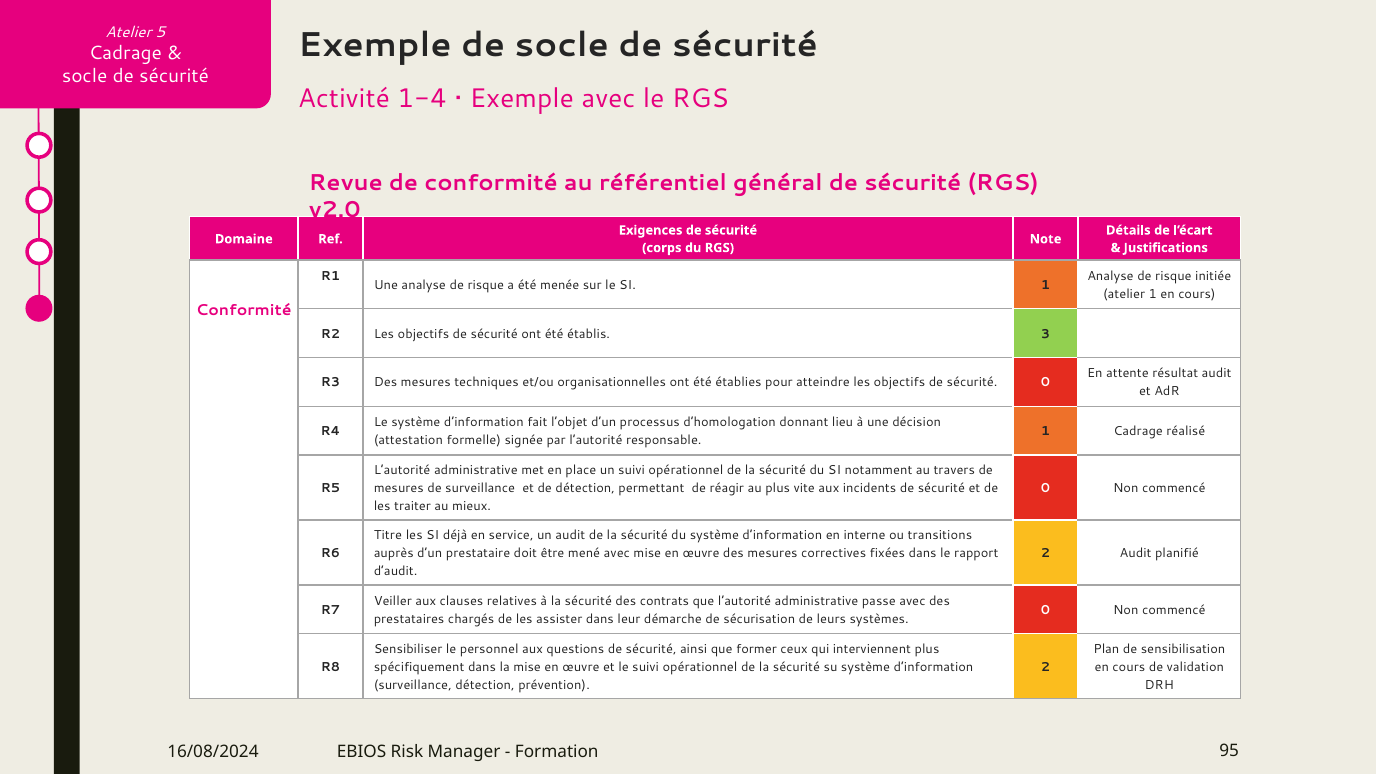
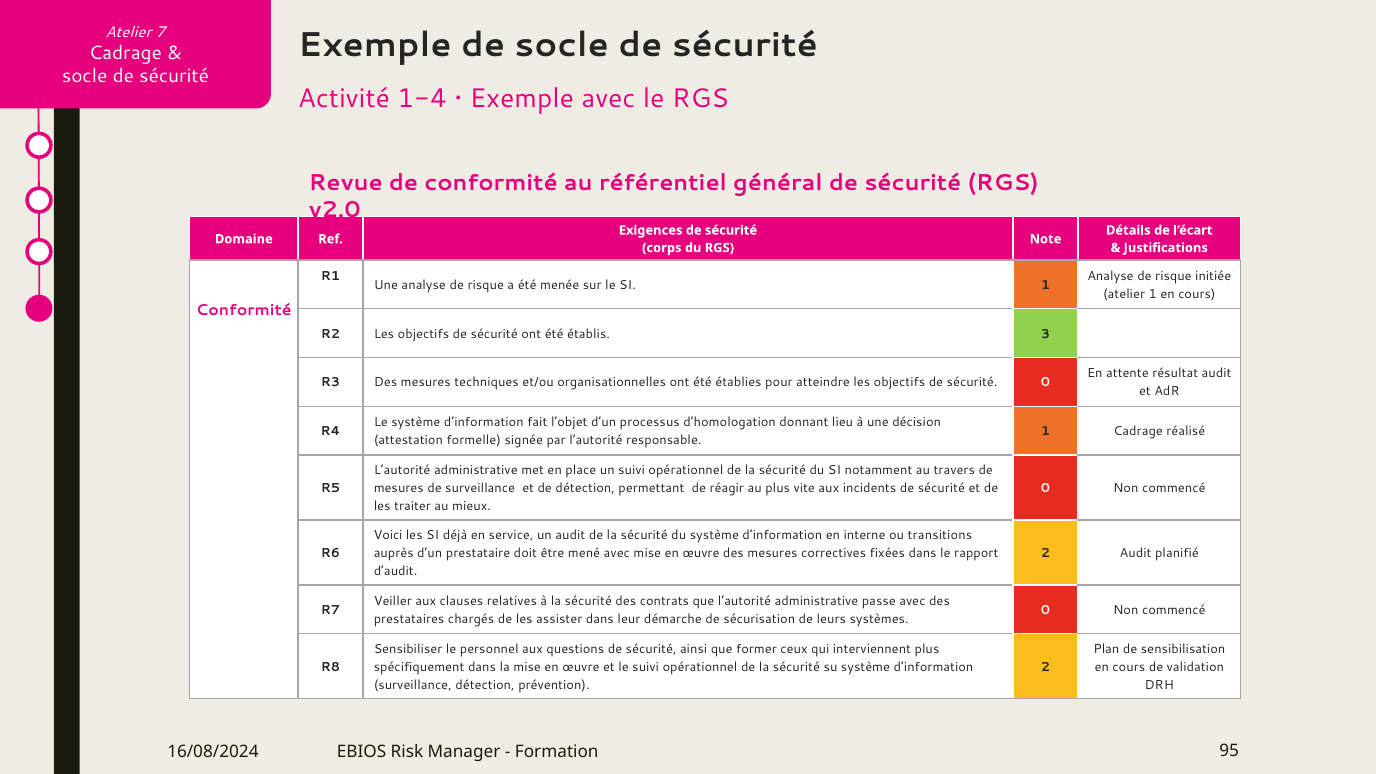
5: 5 -> 7 (160, 32)
Titre: Titre -> Voici (388, 535)
